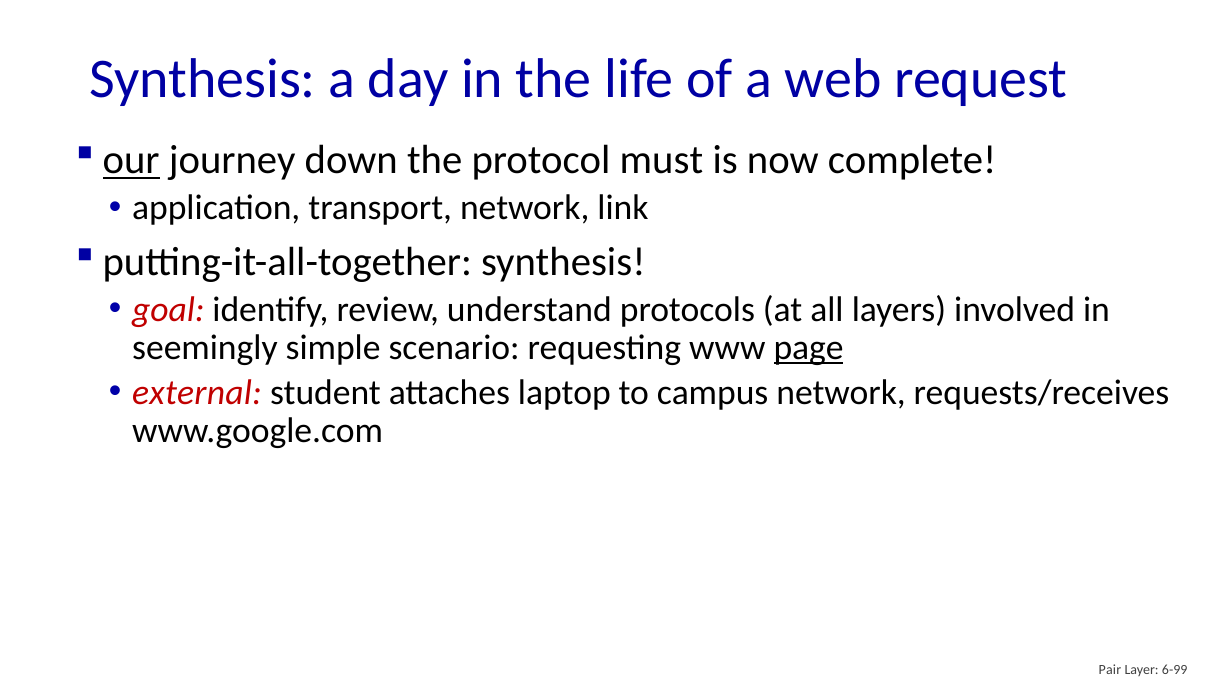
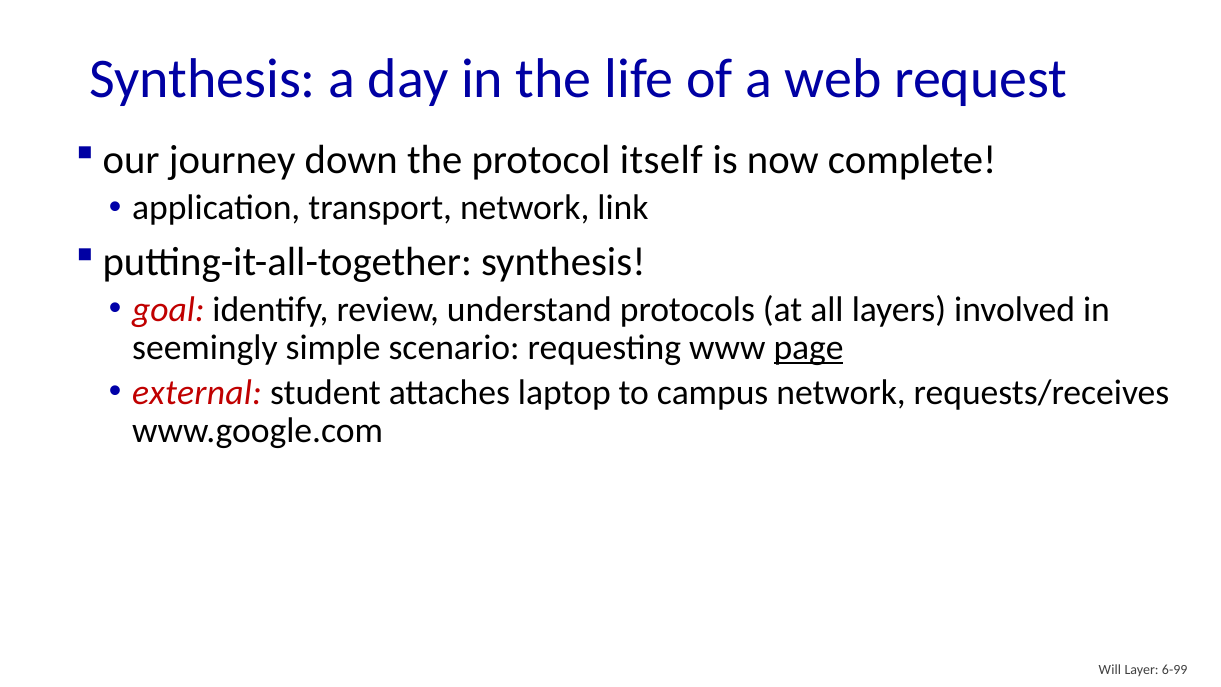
our underline: present -> none (131, 160)
must: must -> itself (661, 160)
Pair: Pair -> Will (1110, 669)
